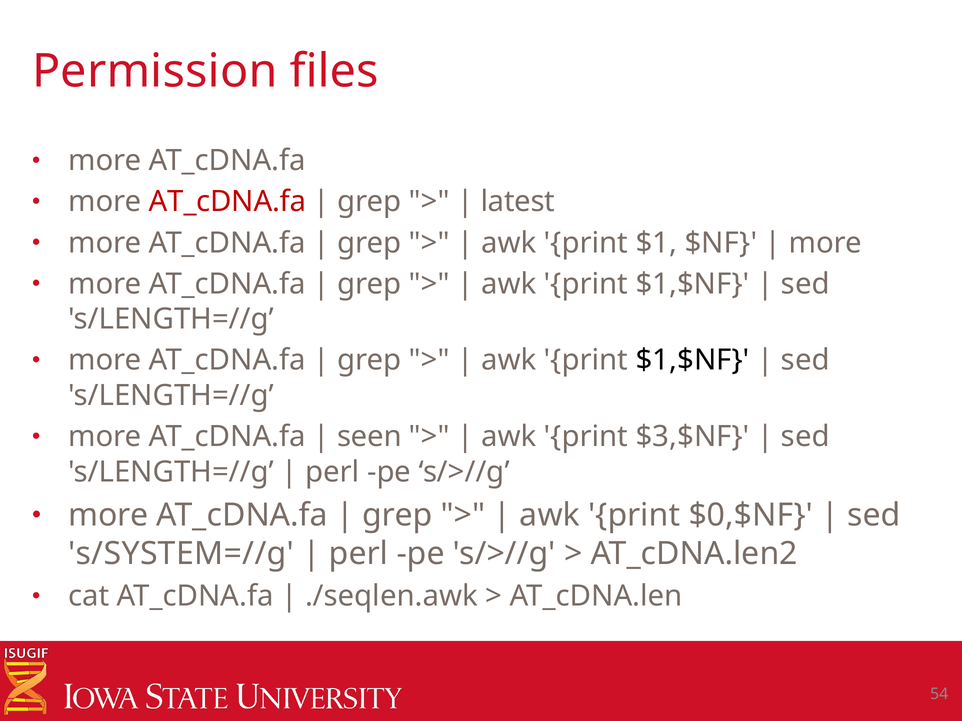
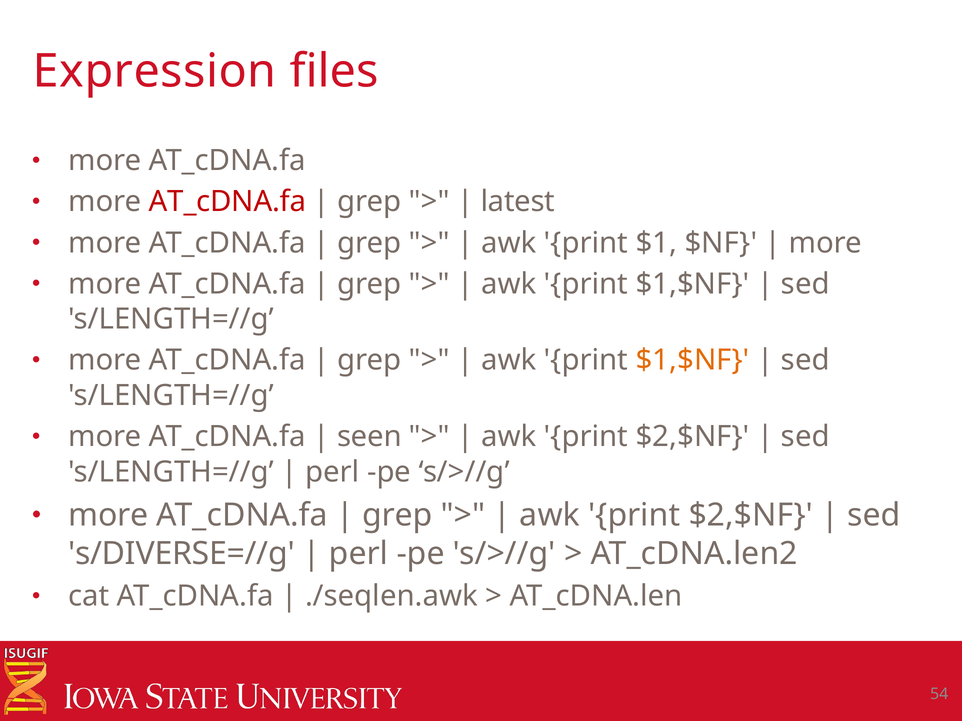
Permission: Permission -> Expression (155, 71)
$1,$NF colour: black -> orange (693, 361)
$3,$NF: $3,$NF -> $2,$NF (693, 437)
$0,$NF: $0,$NF -> $2,$NF (751, 516)
s/SYSTEM=//g: s/SYSTEM=//g -> s/DIVERSE=//g (181, 554)
